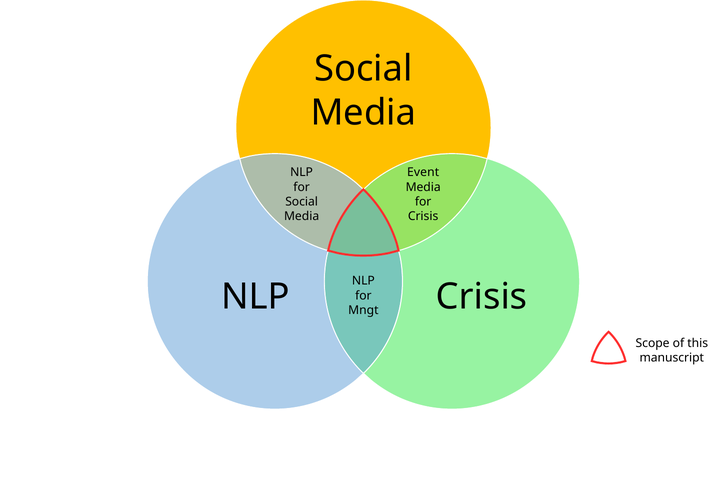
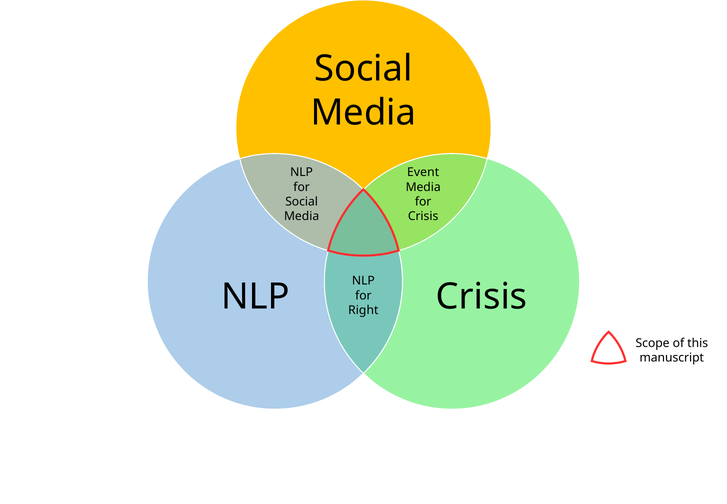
Mngt: Mngt -> Right (363, 310)
